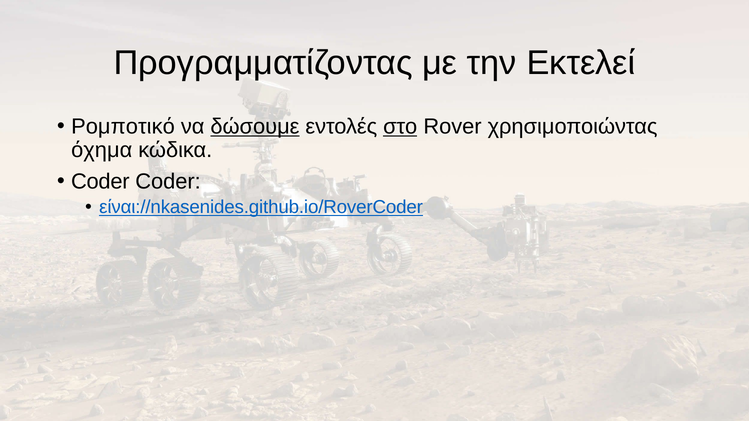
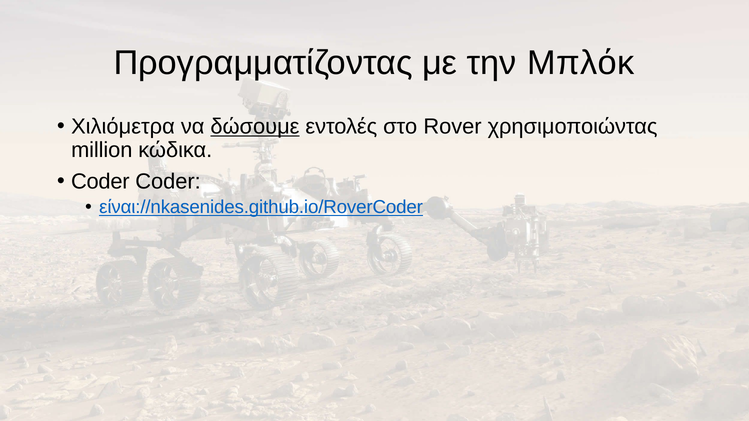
Εκτελεί: Εκτελεί -> Μπλόκ (581, 63)
Ρομποτικό: Ρομποτικό -> Χιλιόμετρα (123, 127)
στο underline: present -> none (400, 127)
όχημα: όχημα -> million (102, 150)
